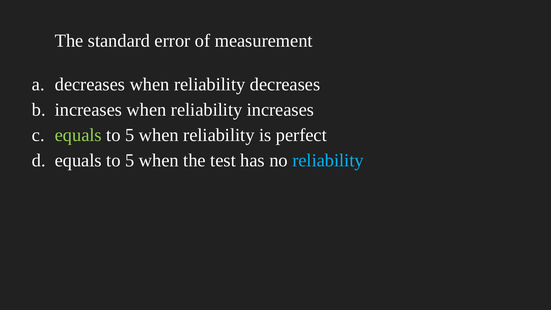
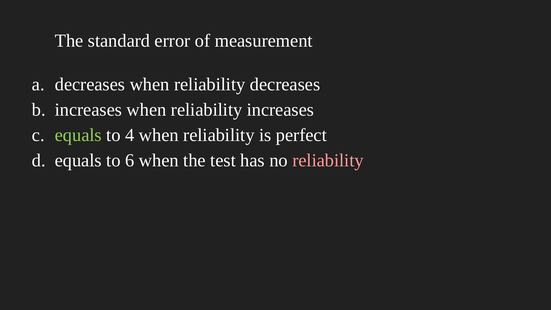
5: 5 -> 4 (130, 135)
5: 5 -> 6 (130, 160)
reliability colour: light blue -> pink (328, 160)
